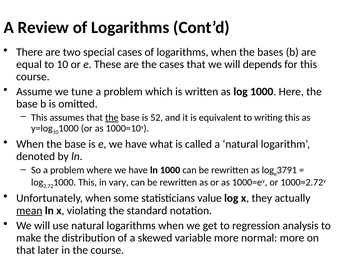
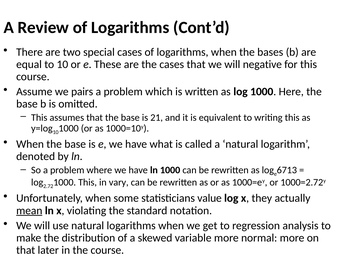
depends: depends -> negative (262, 64)
tune: tune -> pairs (82, 91)
the underline: present -> none (112, 117)
52: 52 -> 21 (157, 117)
3791: 3791 -> 6713 (287, 170)
